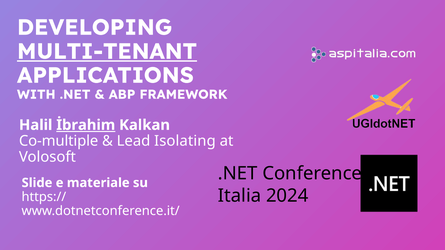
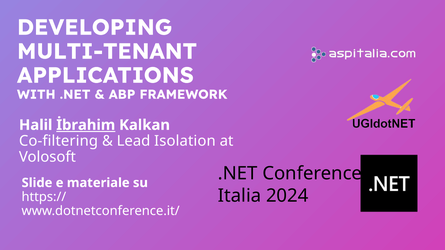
MULTI-TENANT underline: present -> none (107, 52)
Co-multiple: Co-multiple -> Co-filtering (58, 141)
Isolating: Isolating -> Isolation (185, 141)
